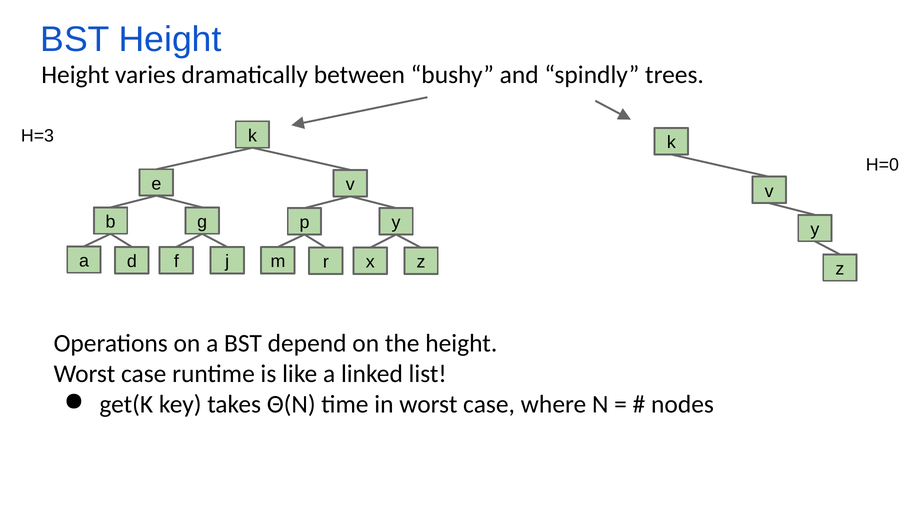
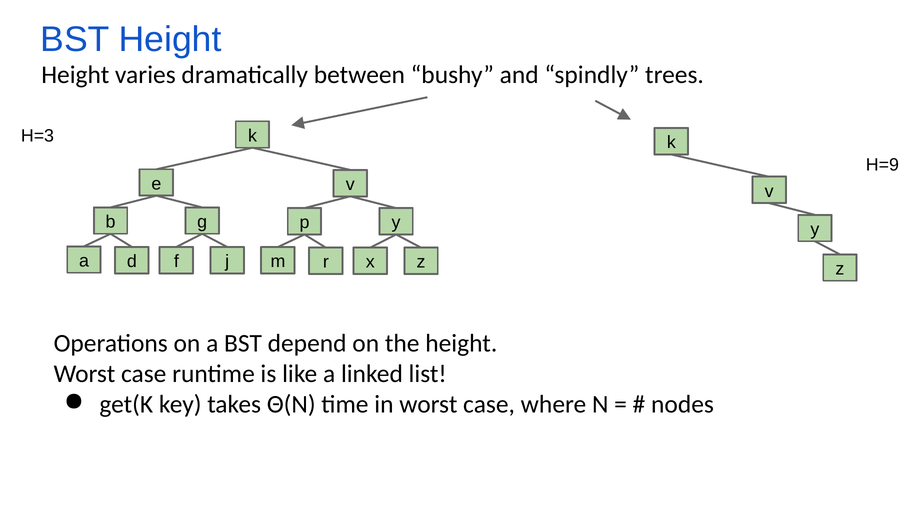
H=0: H=0 -> H=9 (882, 165)
